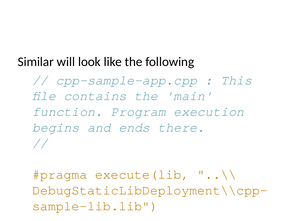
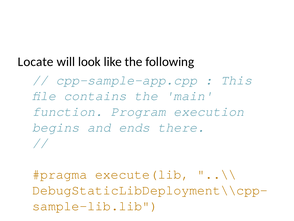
Similar: Similar -> Locate (36, 62)
